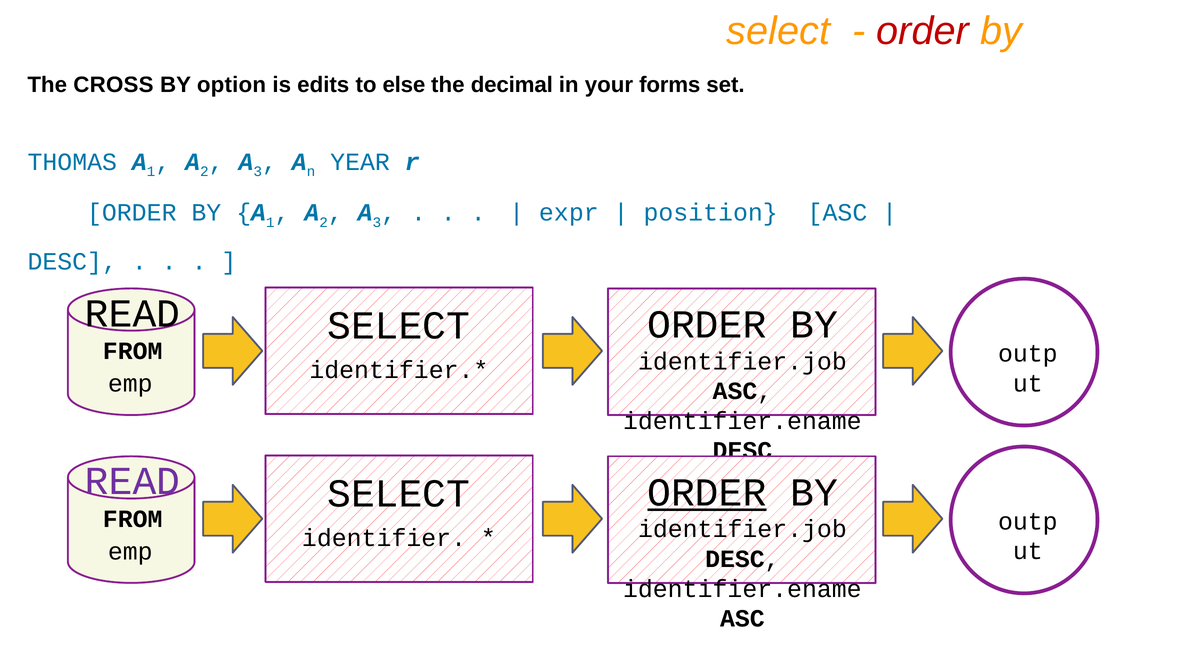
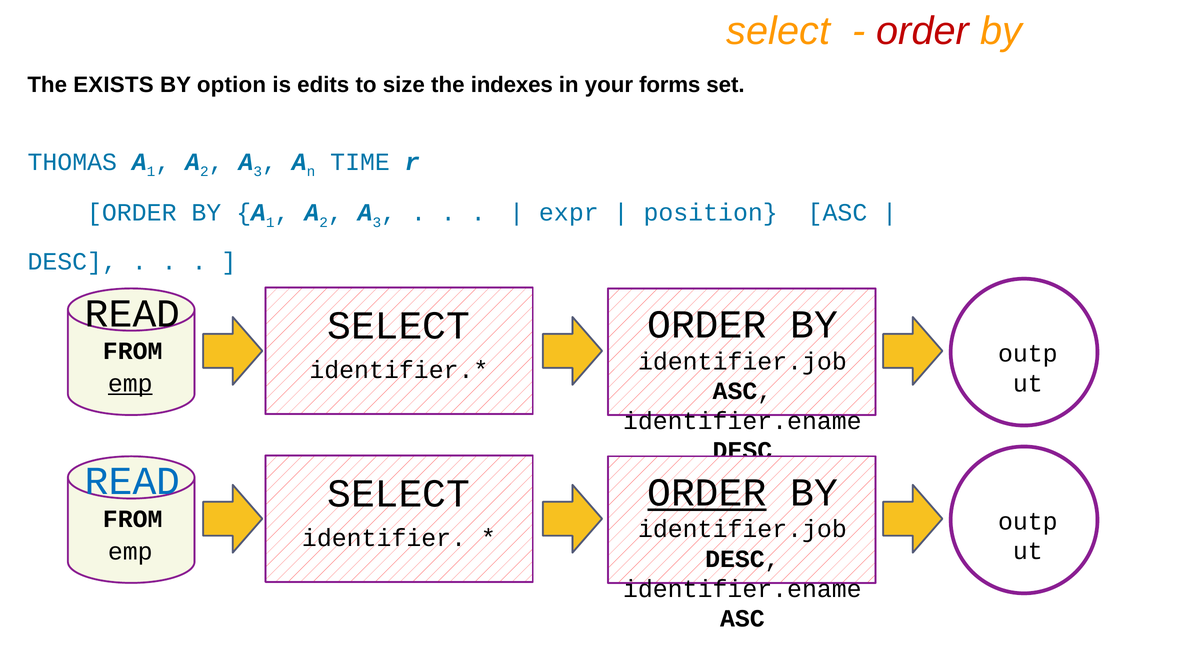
CROSS: CROSS -> EXISTS (113, 85)
else: else -> size (404, 85)
decimal: decimal -> indexes (512, 85)
YEAR: YEAR -> TIME (360, 162)
emp underline: none -> present (130, 384)
READ colour: purple -> blue (133, 481)
